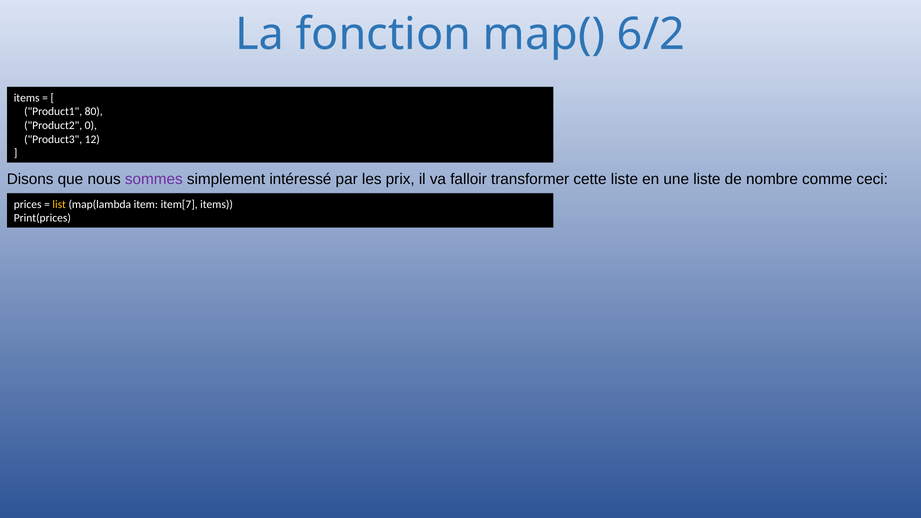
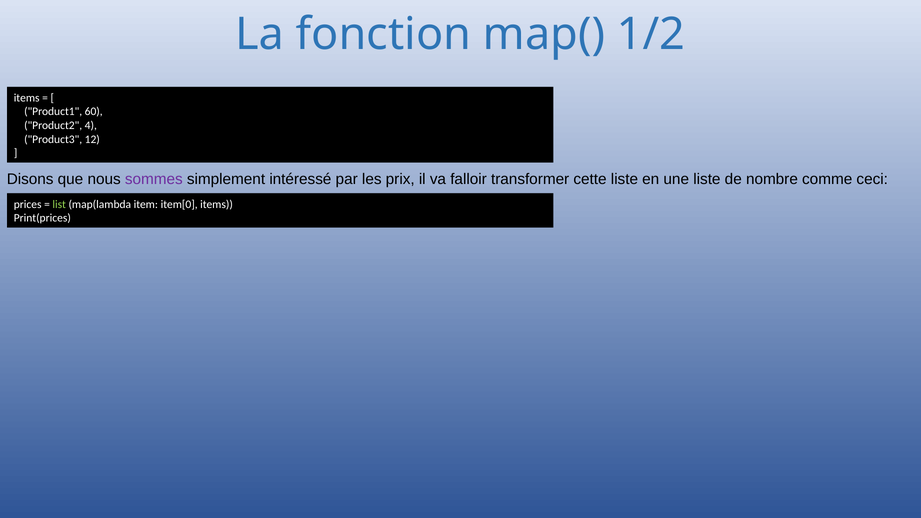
6/2: 6/2 -> 1/2 (651, 35)
80: 80 -> 60 (94, 112)
0: 0 -> 4 (91, 126)
list colour: yellow -> light green (59, 204)
item[7: item[7 -> item[0 (179, 204)
